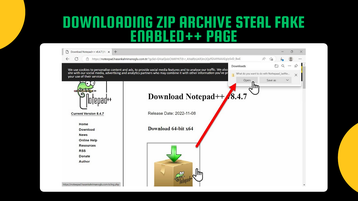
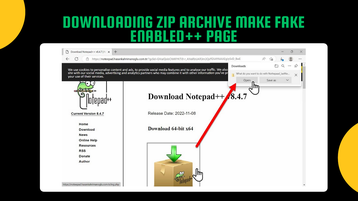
STEAL: STEAL -> MAKE (253, 22)
